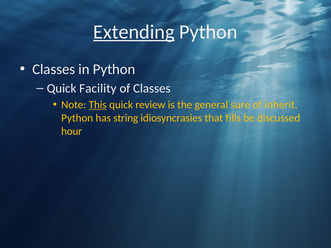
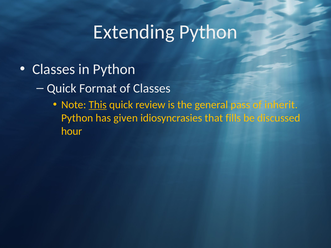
Extending underline: present -> none (134, 32)
Facility: Facility -> Format (98, 88)
sure: sure -> pass (240, 105)
string: string -> given (126, 118)
